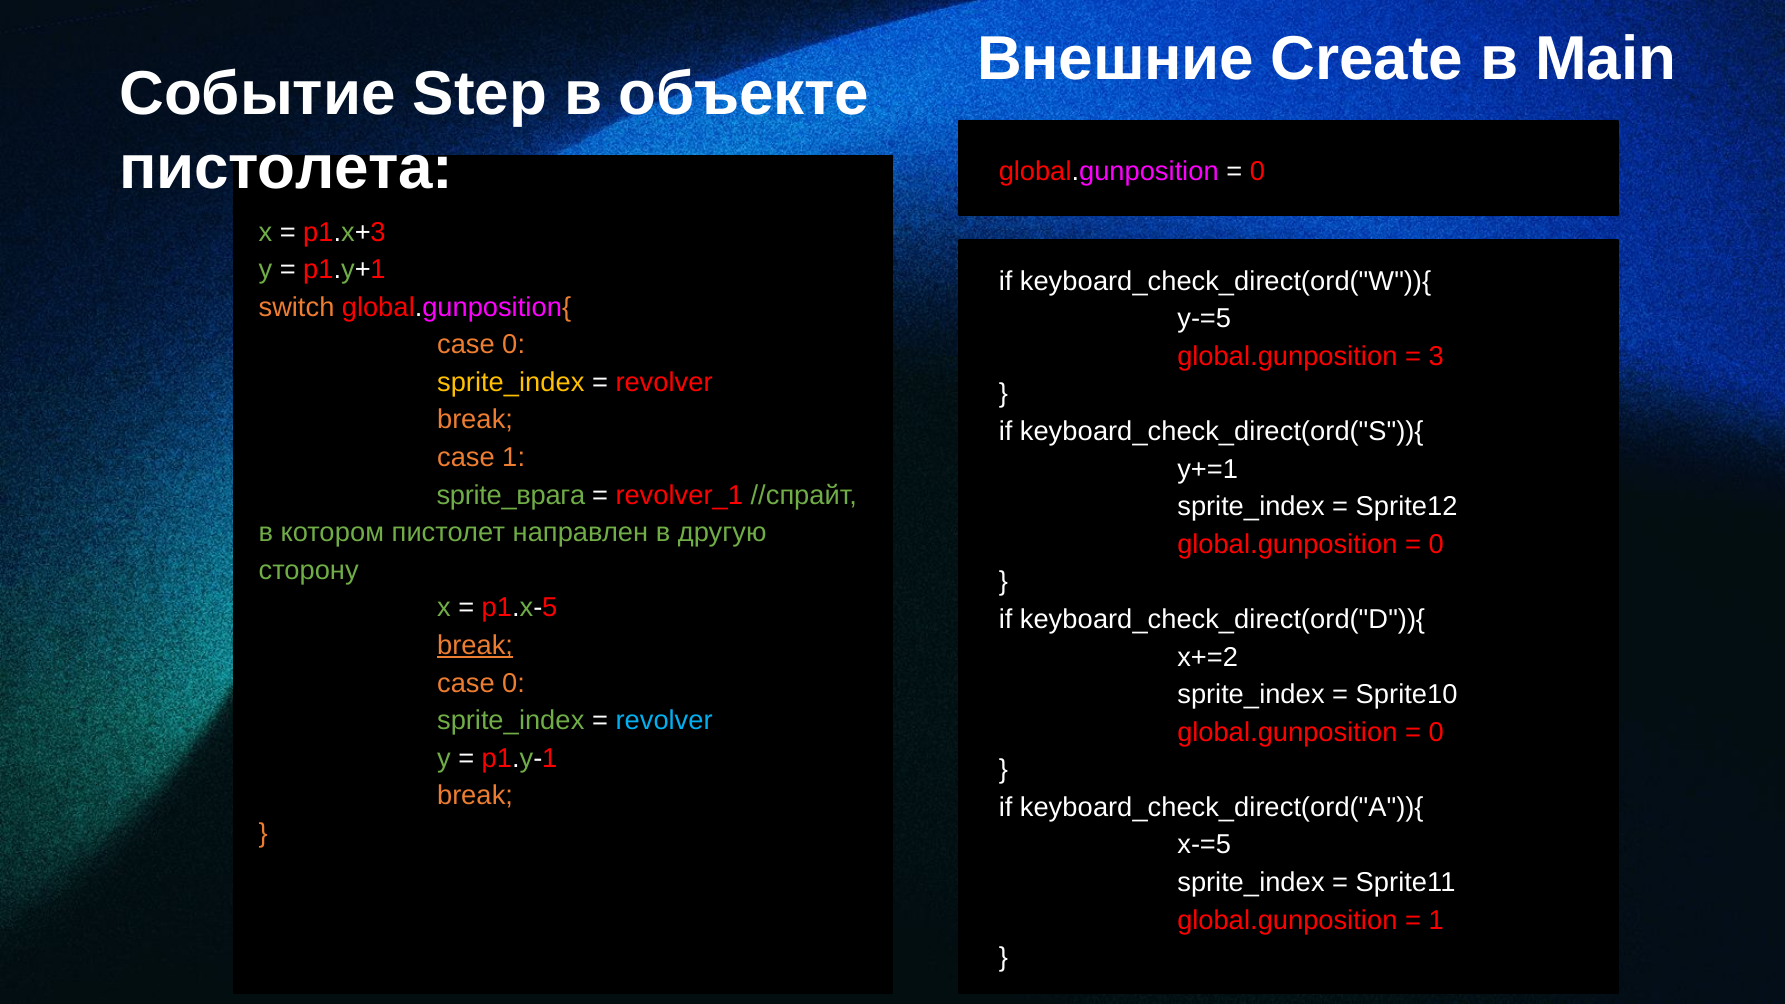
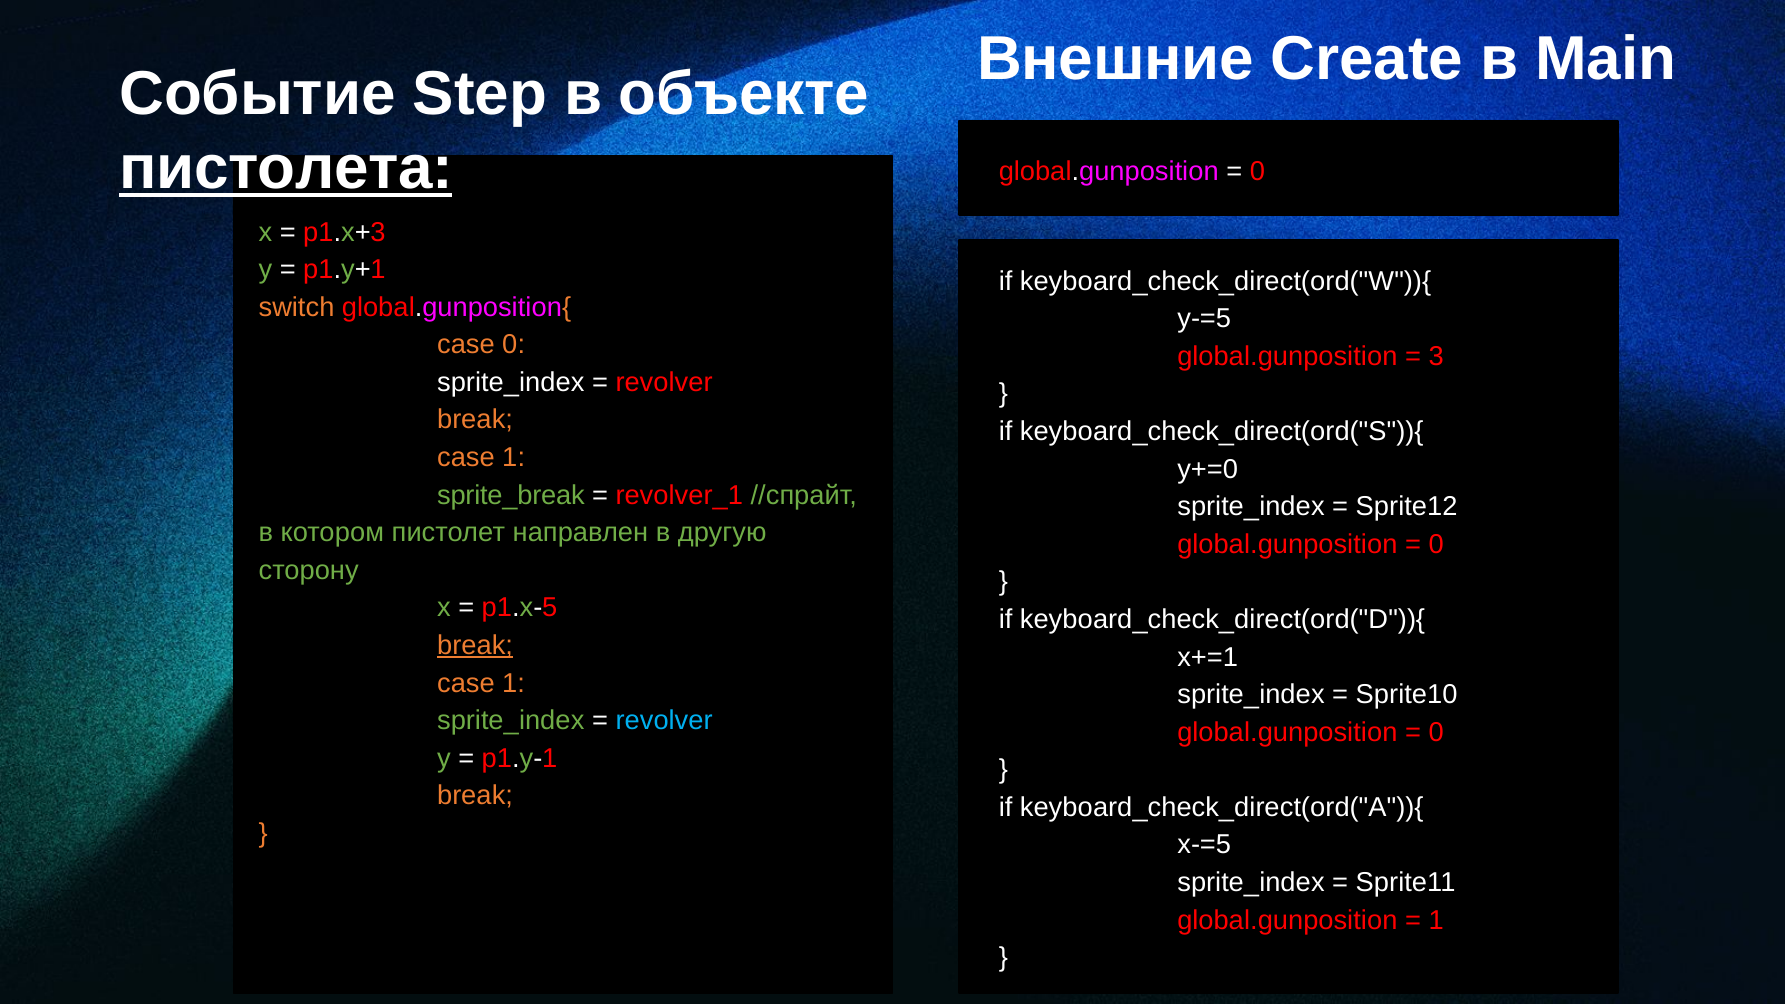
пистолета underline: none -> present (286, 168)
sprite_index colour: yellow -> white (511, 382)
y+=1: y+=1 -> y+=0 (1208, 469)
sprite_врага: sprite_врага -> sprite_break (511, 495)
x+=2: x+=2 -> x+=1 (1208, 657)
0: 0 -> 1 (514, 683)
